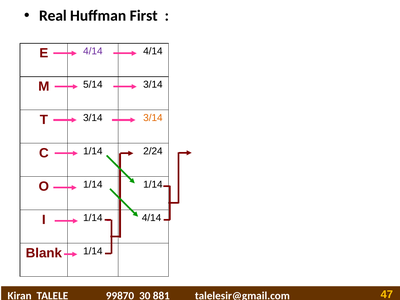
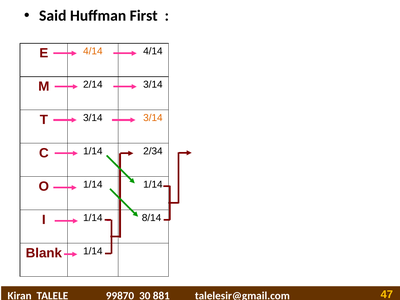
Real: Real -> Said (53, 16)
4/14 colour: purple -> orange (93, 51)
5/14: 5/14 -> 2/14 (93, 84)
2/24: 2/24 -> 2/34 (153, 151)
1/14 4/14: 4/14 -> 8/14 (152, 218)
